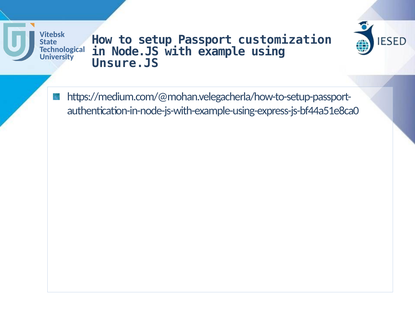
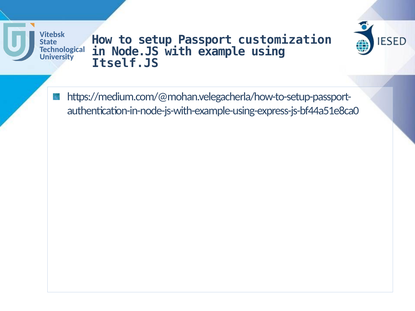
Unsure.JS: Unsure.JS -> Itself.JS (125, 63)
